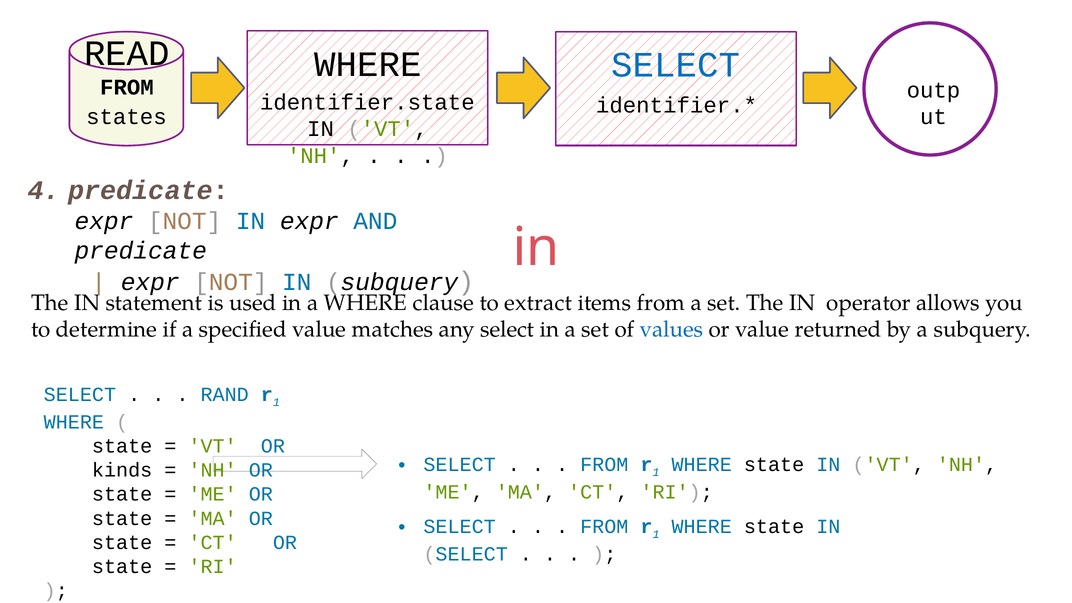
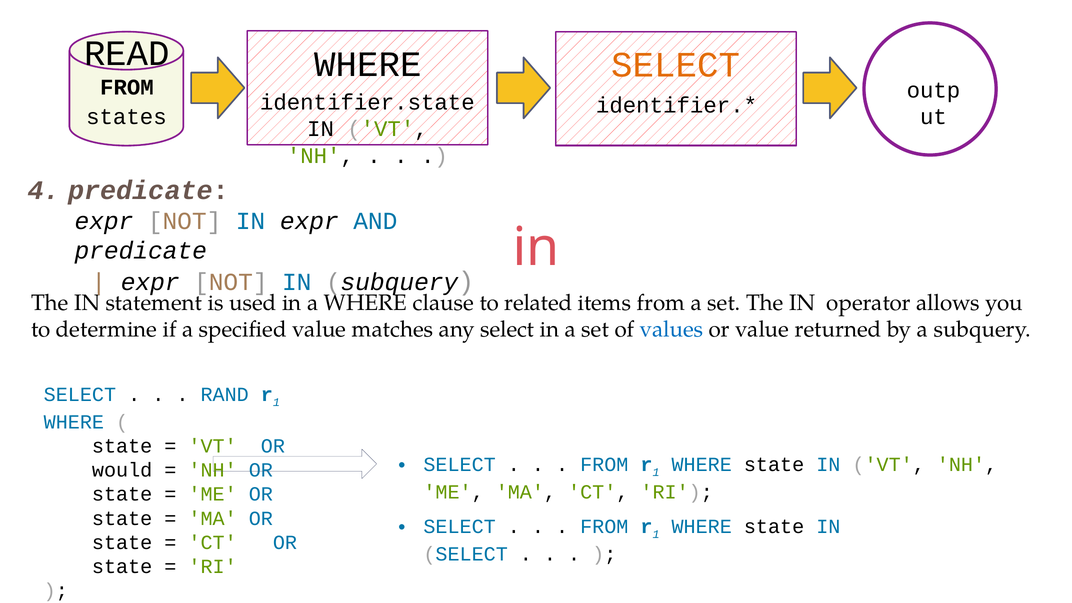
SELECT colour: blue -> orange (676, 65)
extract: extract -> related (538, 303)
kinds: kinds -> would (122, 470)
